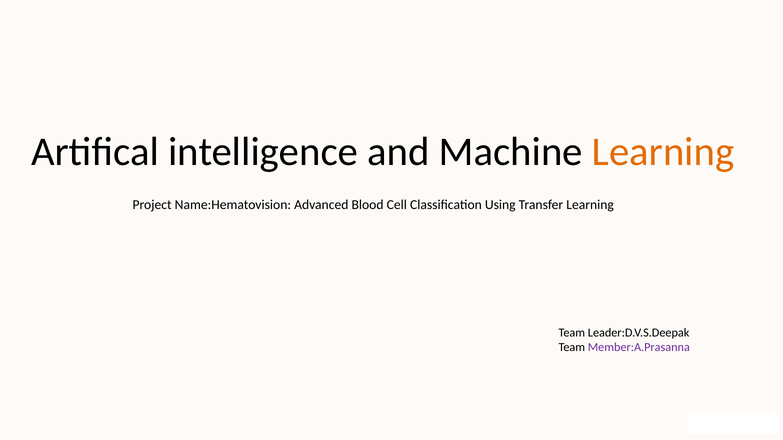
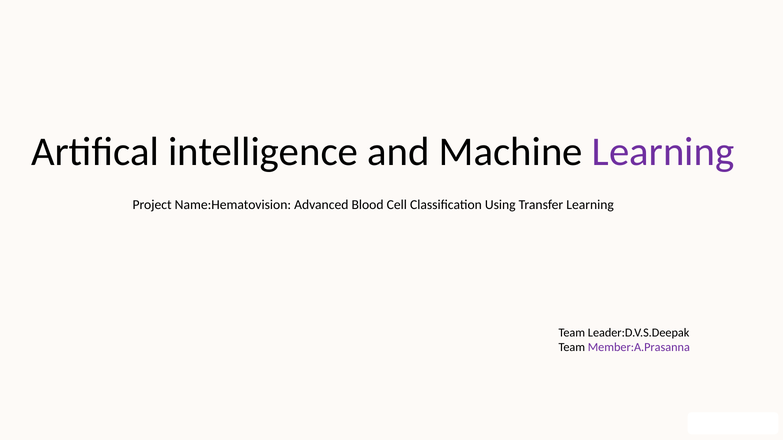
Learning colour: orange -> purple (663, 152)
